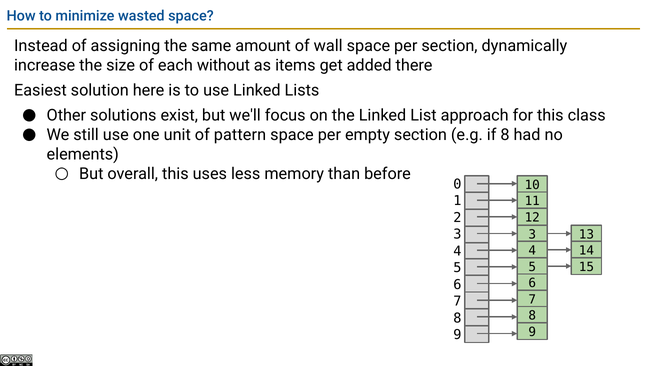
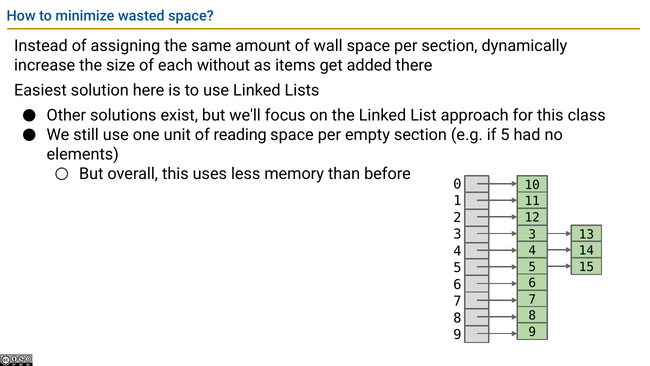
pattern: pattern -> reading (240, 135)
if 8: 8 -> 5 (505, 135)
